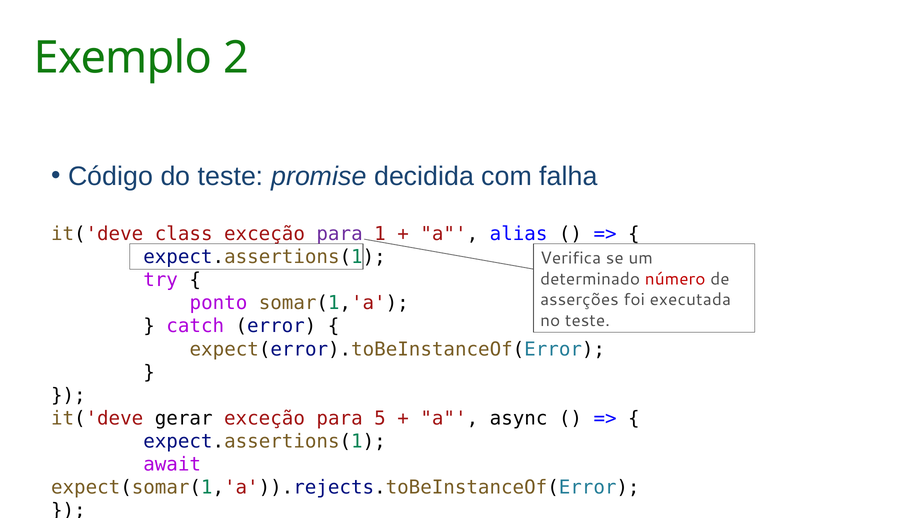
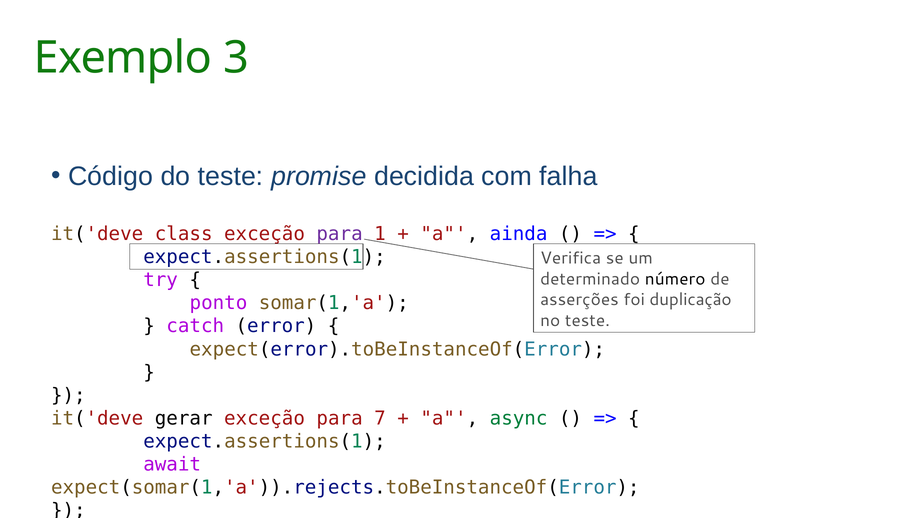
2: 2 -> 3 (236, 58)
alias: alias -> ainda (519, 234)
número colour: red -> black (675, 279)
executada: executada -> duplicação (691, 300)
5: 5 -> 7 (380, 418)
async colour: black -> green (519, 418)
